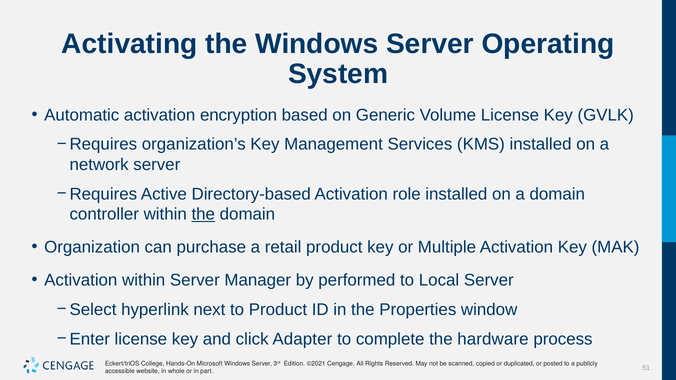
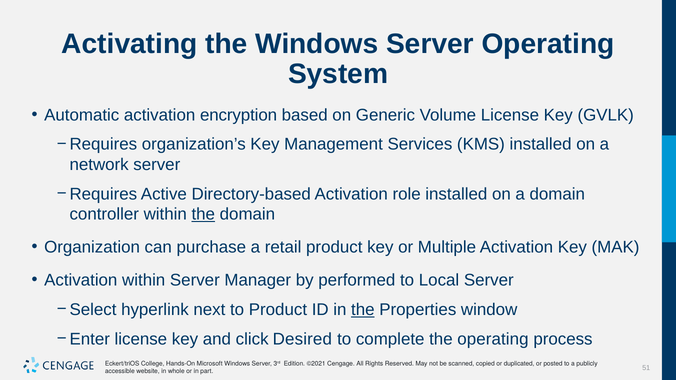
the underline: none -> present (363, 310)
Adapter: Adapter -> Desired (302, 339)
the hardware: hardware -> operating (493, 339)
